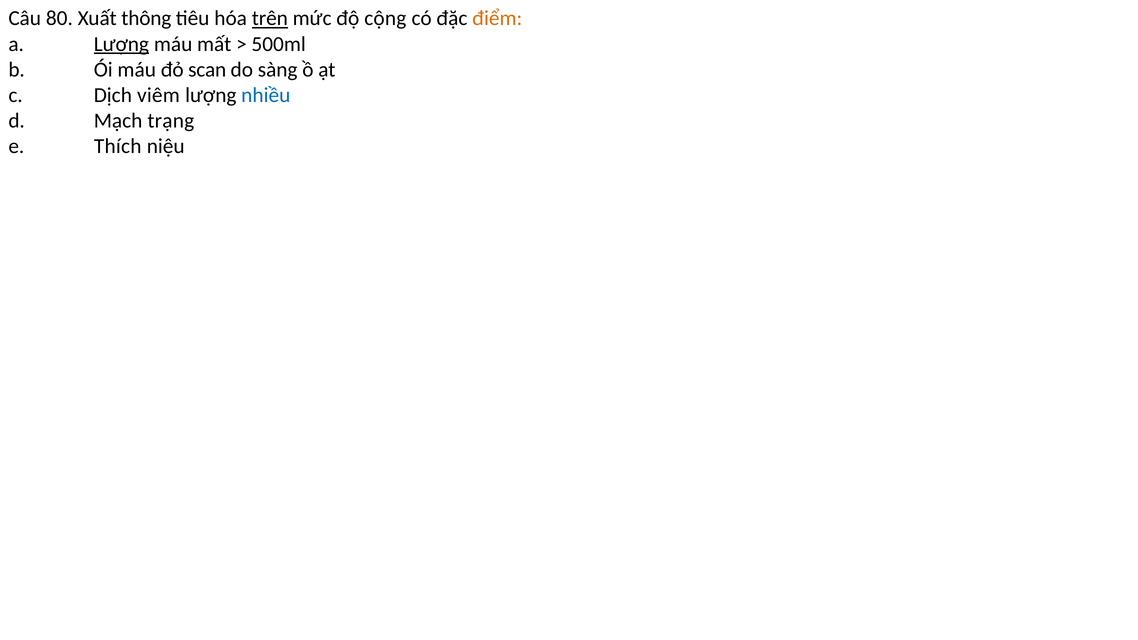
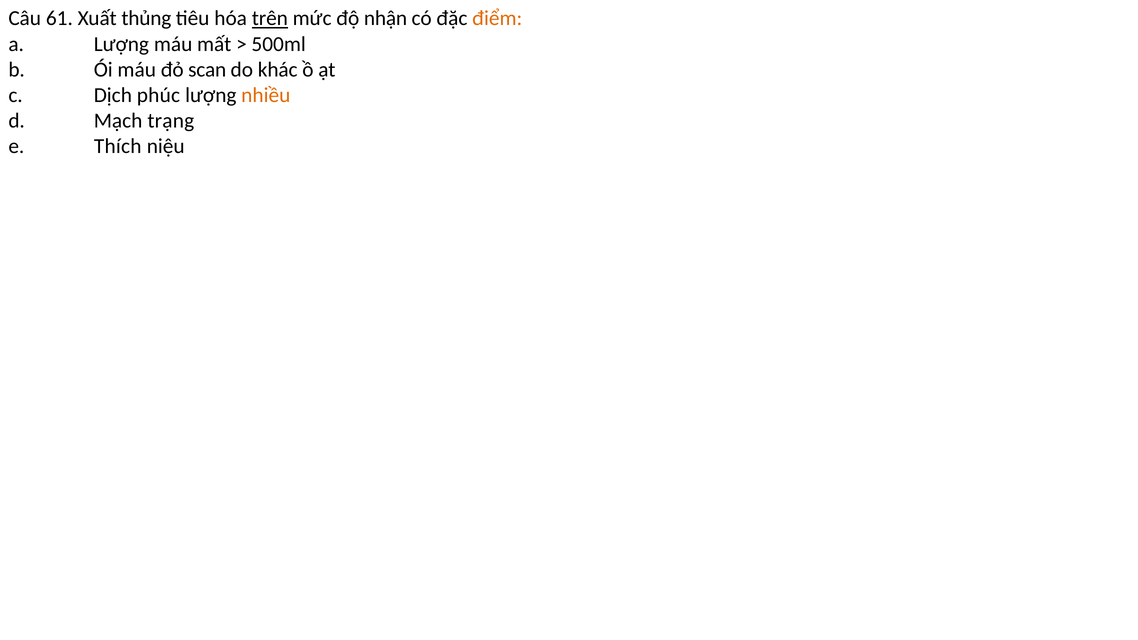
80: 80 -> 61 (59, 18)
thông: thông -> thủng (146, 18)
cộng: cộng -> nhận (386, 18)
Lượng underline: present -> none (121, 44)
sàng: sàng -> khác (278, 70)
viêm: viêm -> phúc (158, 95)
nhiều colour: blue -> orange (266, 95)
